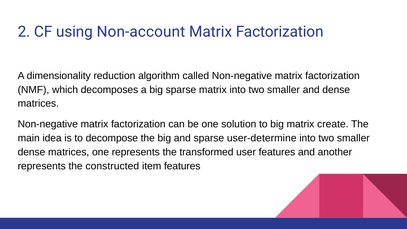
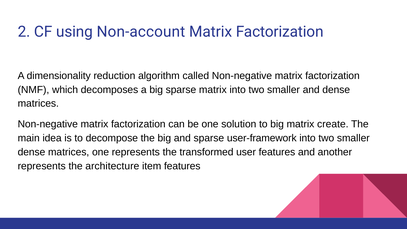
user-determine: user-determine -> user-framework (262, 138)
constructed: constructed -> architecture (112, 166)
